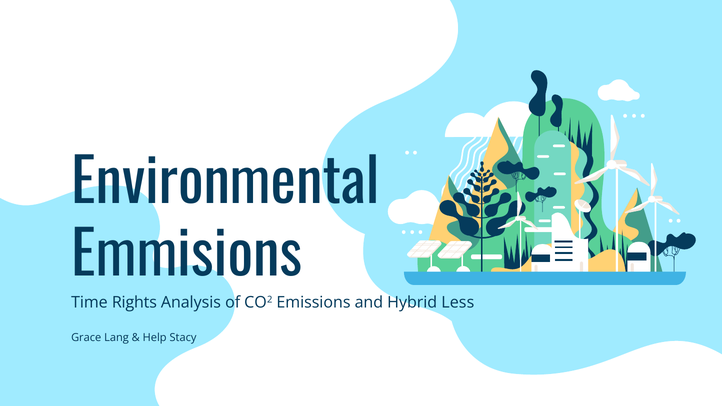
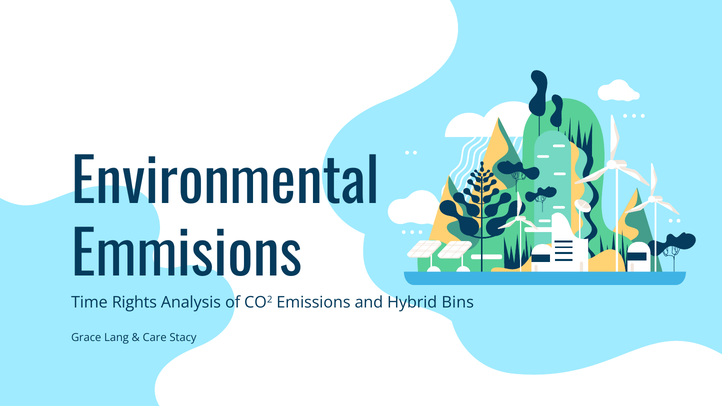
Less: Less -> Bins (458, 302)
Help: Help -> Care (155, 338)
